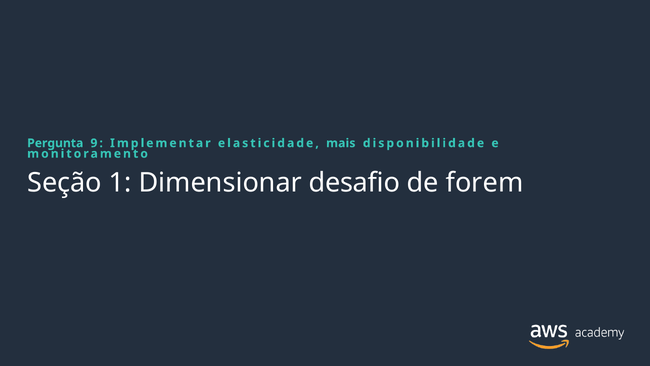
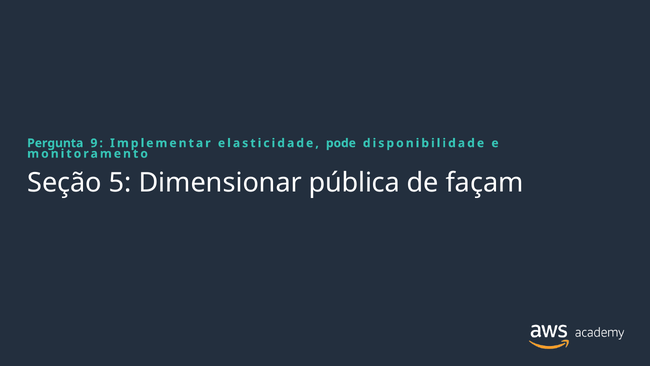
mais: mais -> pode (341, 143)
1: 1 -> 5 (120, 183)
desafio: desafio -> pública (354, 183)
forem: forem -> façam (485, 183)
